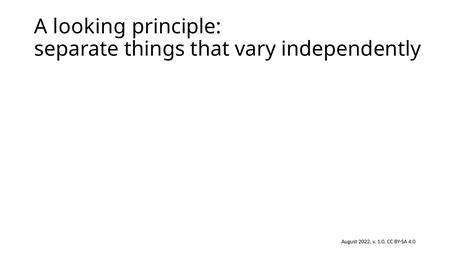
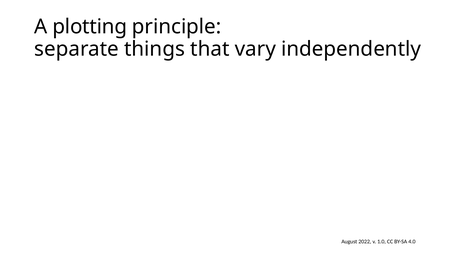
looking: looking -> plotting (90, 27)
